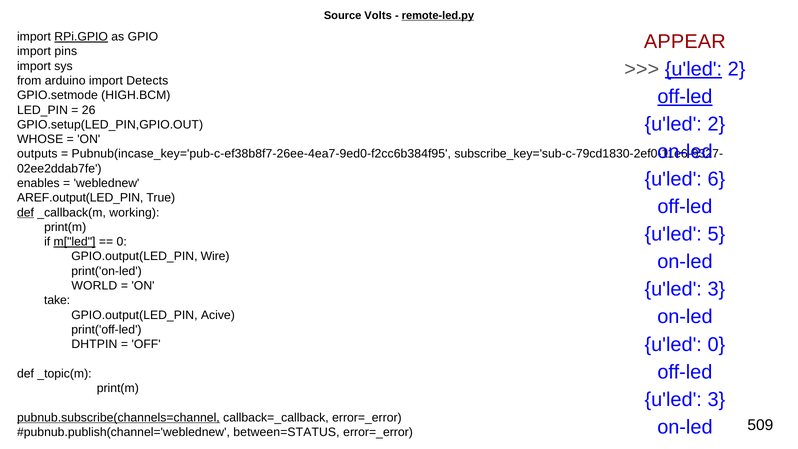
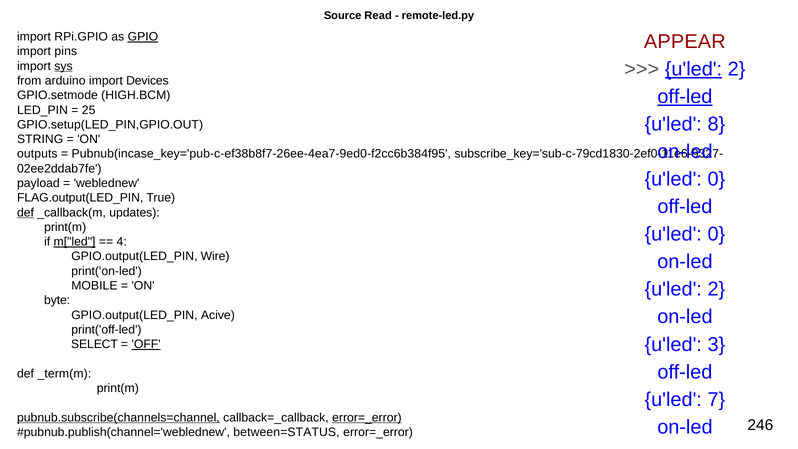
Volts: Volts -> Read (378, 15)
remote-led.py underline: present -> none (438, 15)
RPi.GPIO underline: present -> none (81, 37)
GPIO underline: none -> present (143, 37)
sys underline: none -> present (64, 66)
Detects: Detects -> Devices (147, 81)
26: 26 -> 25 (89, 110)
2: 2 -> 8 (716, 124)
WHOSE: WHOSE -> STRING (40, 139)
6: 6 -> 0 (716, 179)
enables: enables -> payload (38, 183)
AREF.output(LED_PIN: AREF.output(LED_PIN -> FLAG.output(LED_PIN (80, 198)
working: working -> updates (134, 212)
5: 5 -> 0 (716, 234)
0: 0 -> 4 (122, 242)
WORLD: WORLD -> MOBILE (94, 286)
3: 3 -> 2 (716, 289)
take: take -> byte (57, 300)
u'led 0: 0 -> 3 (716, 344)
DHTPIN: DHTPIN -> SELECT (94, 344)
OFF underline: none -> present (146, 344)
_topic(m: _topic(m -> _term(m (64, 374)
3: 3 -> 7 (716, 399)
error=_error underline: none -> present (367, 417)
509: 509 -> 246 (760, 425)
